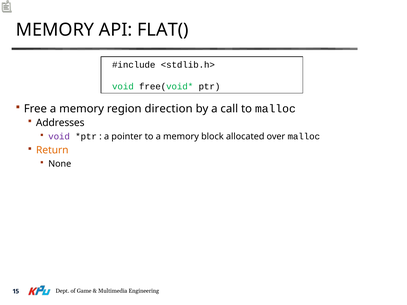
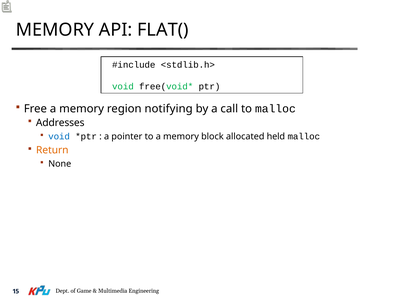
direction: direction -> notifying (169, 109)
void colour: purple -> blue (59, 137)
over: over -> held (276, 137)
